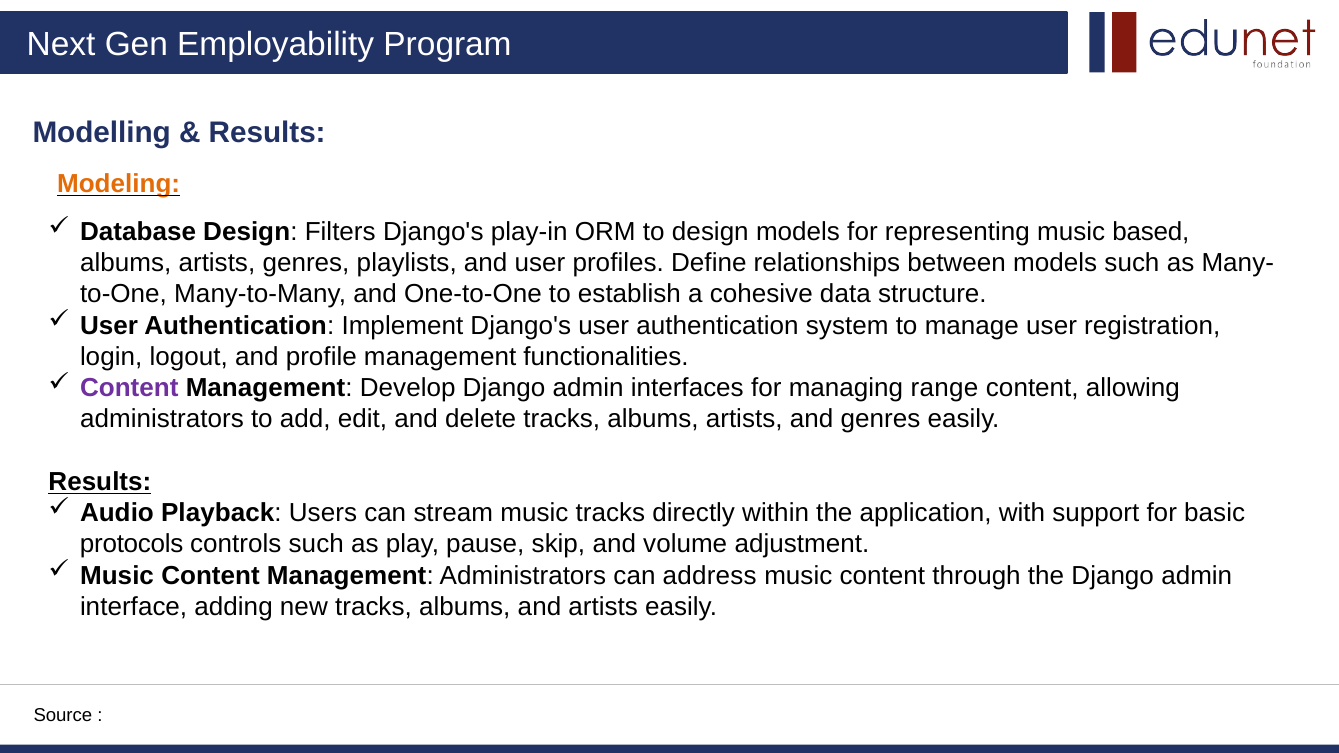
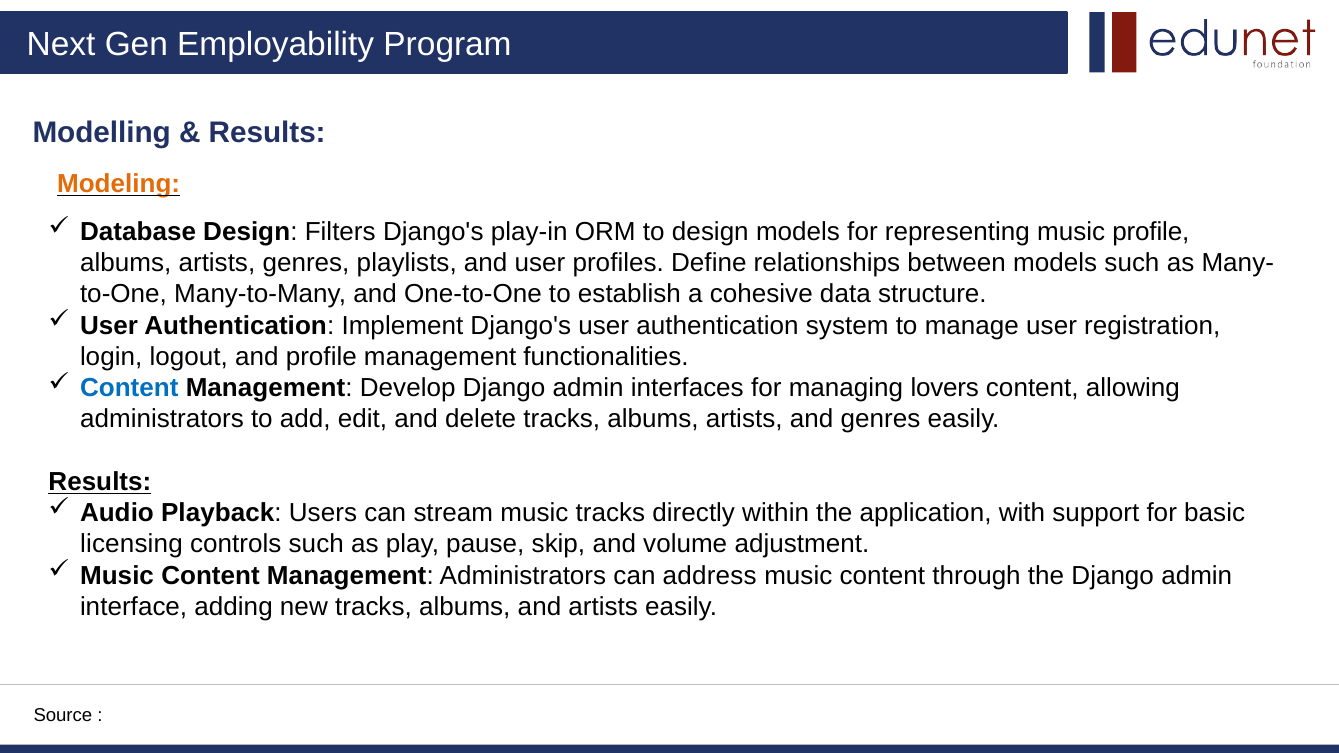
music based: based -> profile (1151, 232)
Content colour: purple -> blue (129, 388)
range: range -> lovers (945, 388)
protocols: protocols -> licensing (131, 544)
